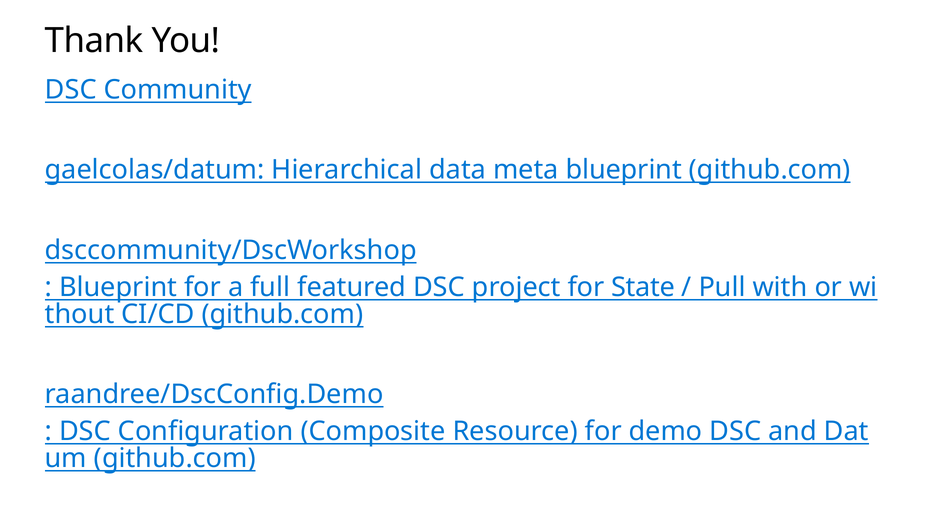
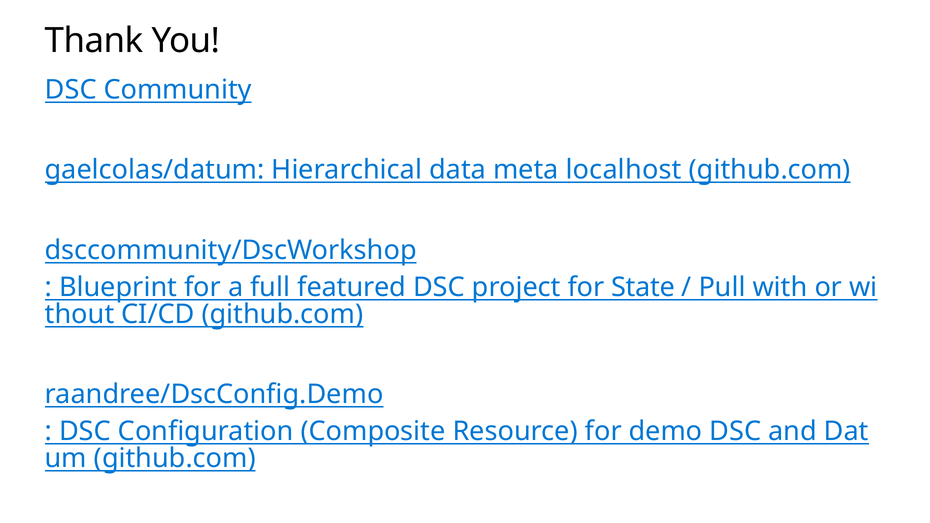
meta blueprint: blueprint -> localhost (624, 170)
